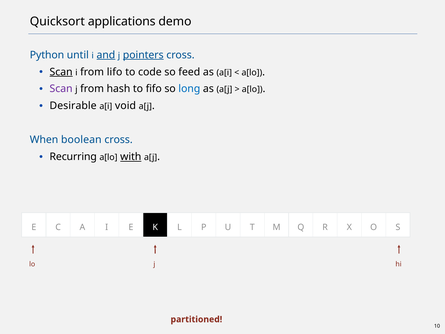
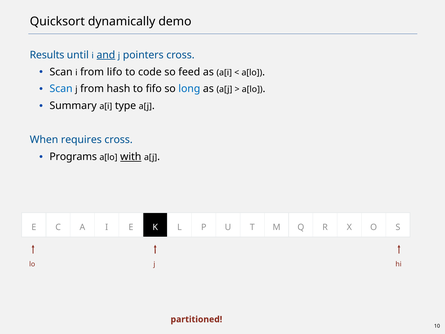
applications: applications -> dynamically (122, 21)
Python: Python -> Results (47, 55)
pointers underline: present -> none (143, 55)
Scan underline: present -> none (61, 72)
Scan colour: purple -> blue (61, 89)
Desirable: Desirable -> Summary (73, 106)
void: void -> type (126, 106)
boolean: boolean -> requires (81, 140)
Recurring: Recurring -> Programs (73, 157)
